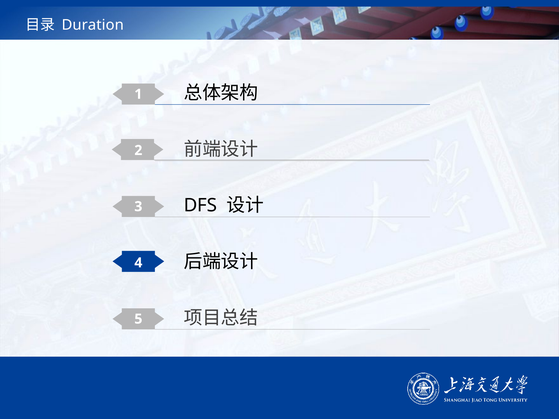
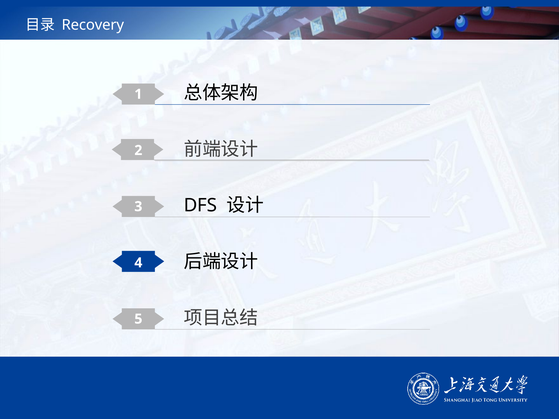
Duration: Duration -> Recovery (93, 25)
